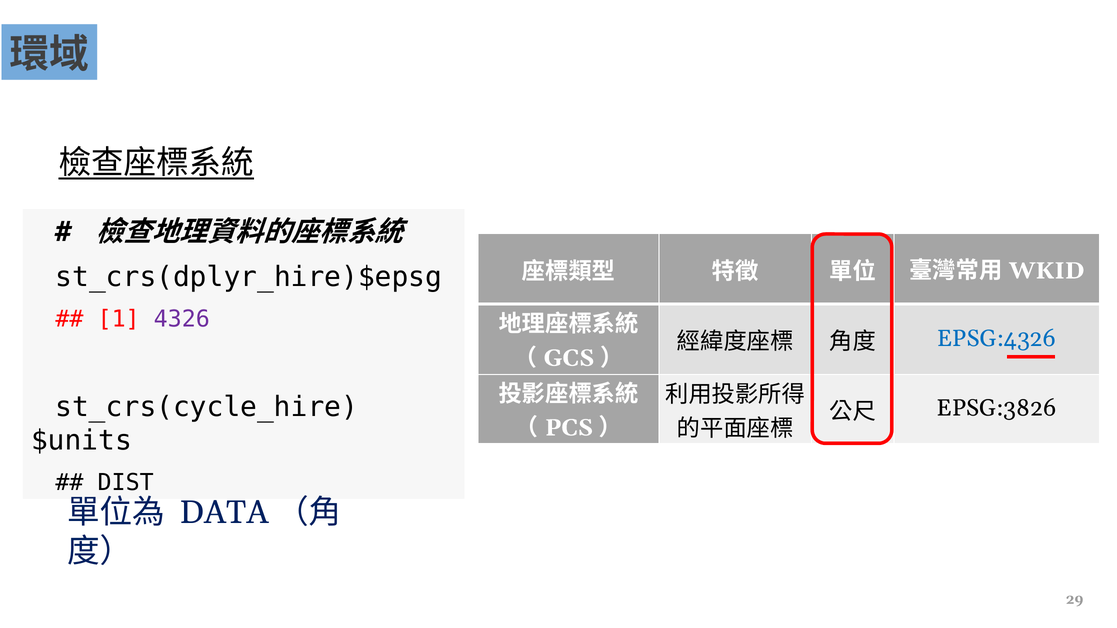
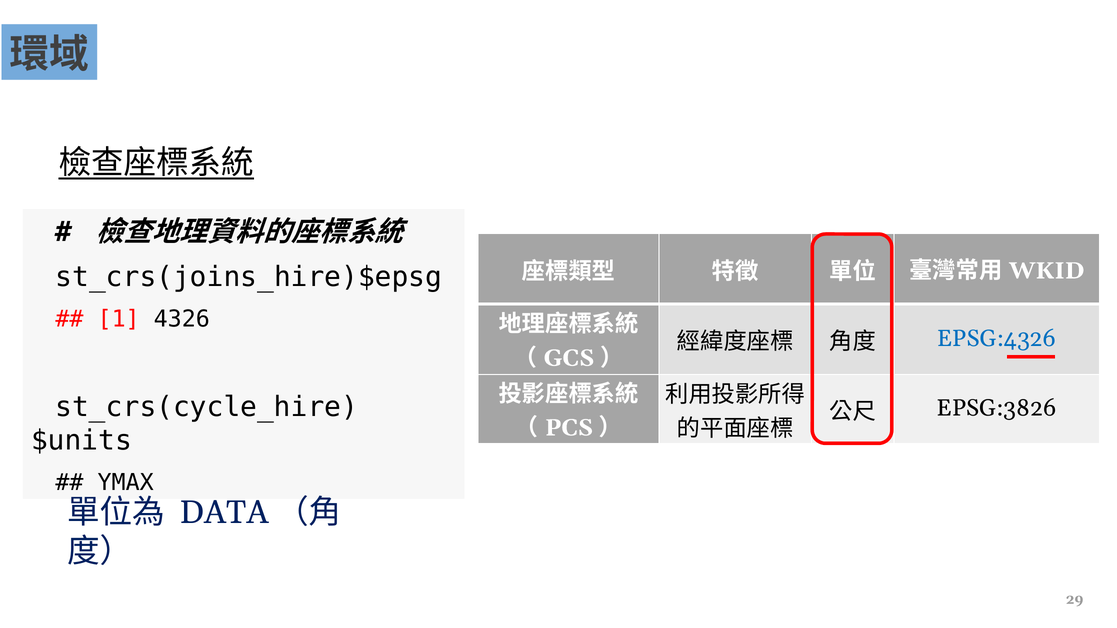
st_crs(dplyr_hire)$epsg: st_crs(dplyr_hire)$epsg -> st_crs(joins_hire)$epsg (249, 277)
4326 colour: purple -> black (182, 319)
DIST: DIST -> YMAX (126, 483)
